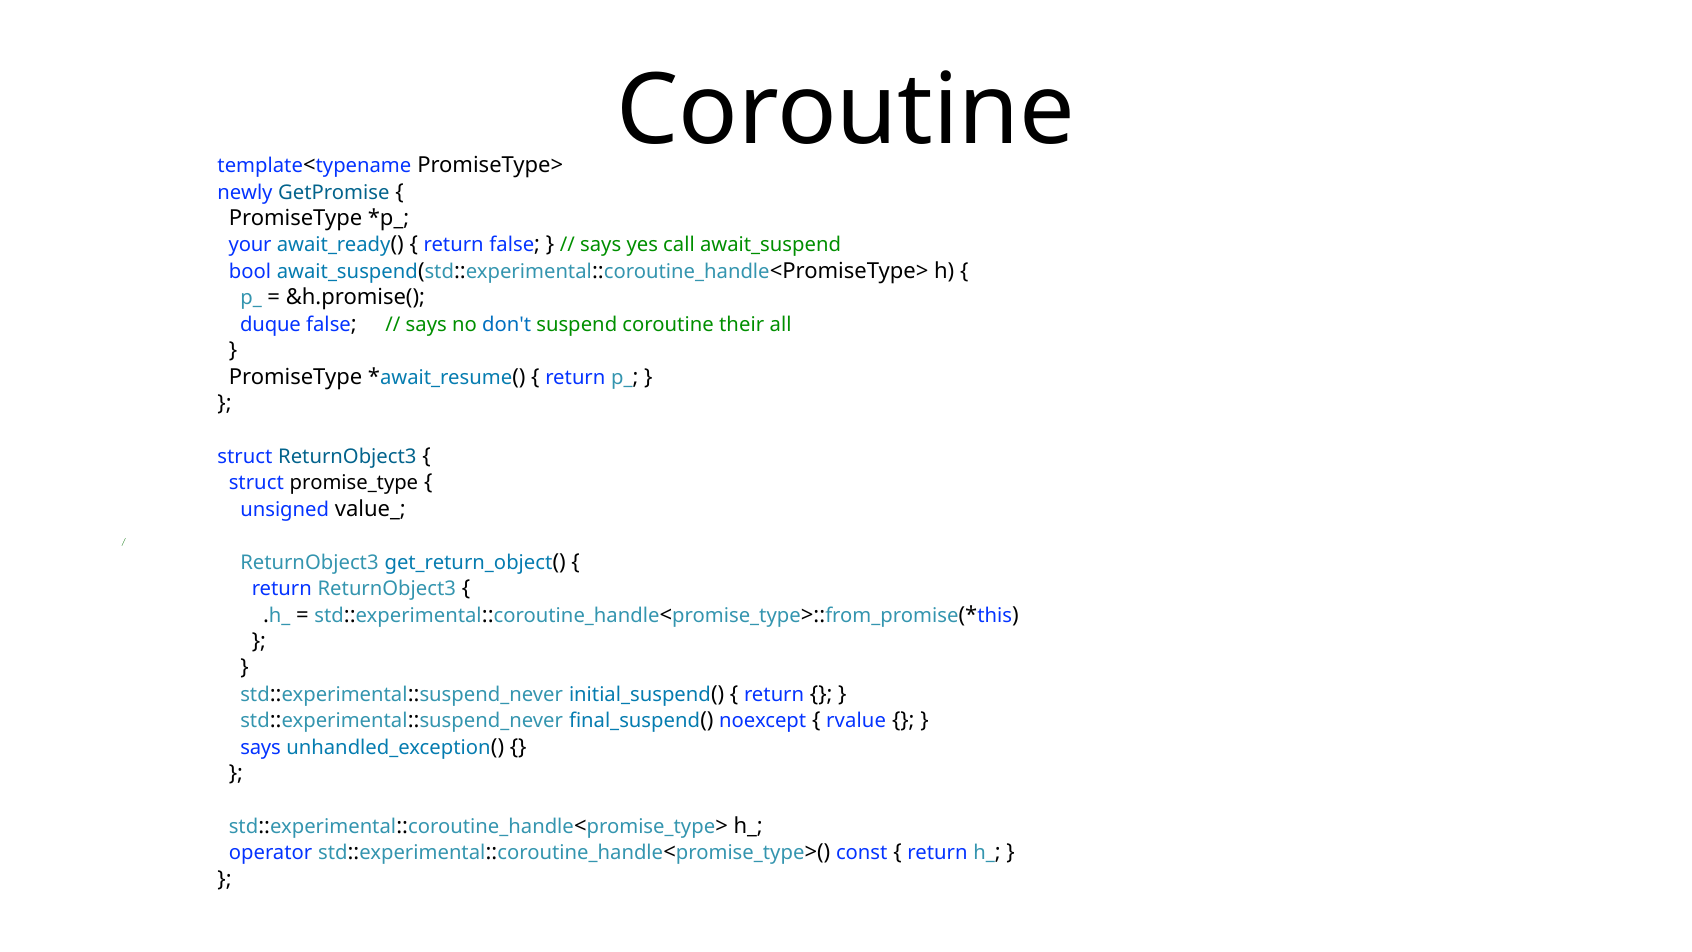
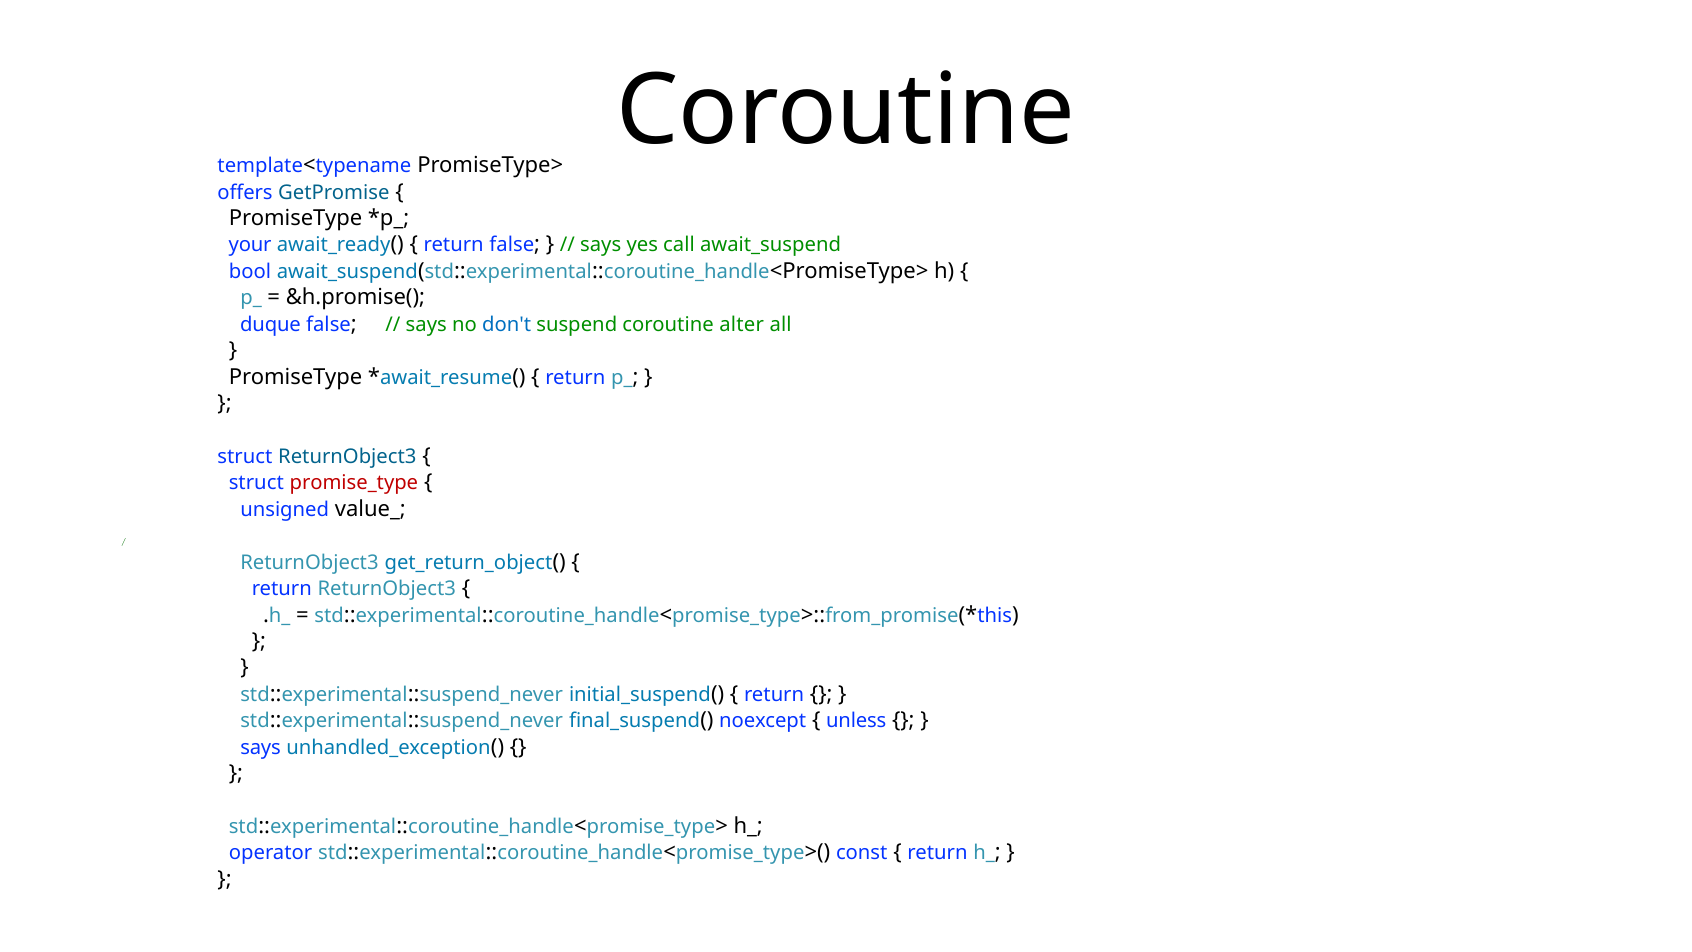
newly: newly -> offers (245, 192)
their: their -> alter (742, 324)
promise_type colour: black -> red (354, 483)
rvalue: rvalue -> unless (856, 721)
